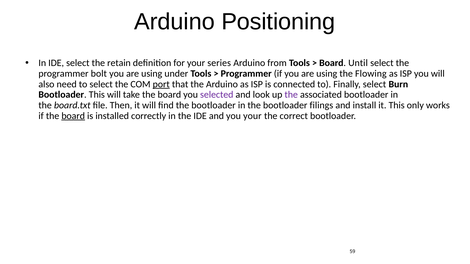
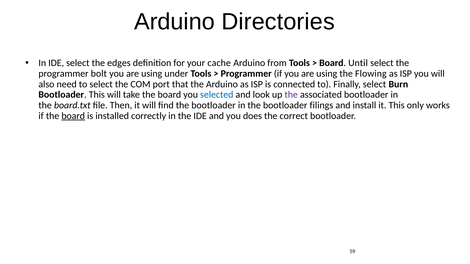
Positioning: Positioning -> Directories (278, 22)
retain: retain -> edges (119, 63)
series: series -> cache (219, 63)
port underline: present -> none (161, 84)
selected colour: purple -> blue (217, 95)
you your: your -> does (252, 116)
